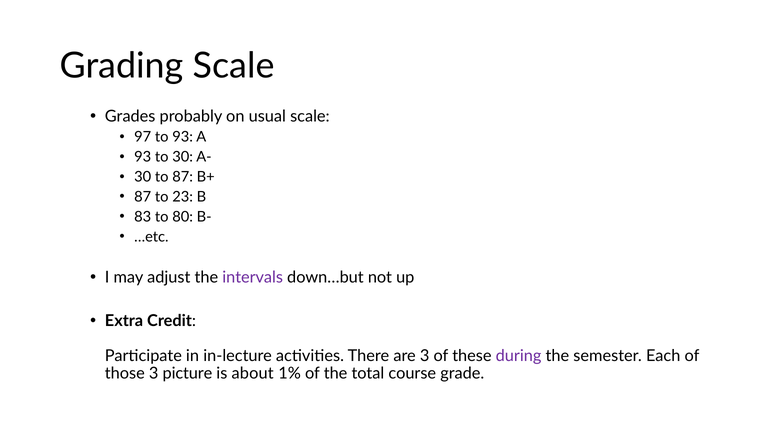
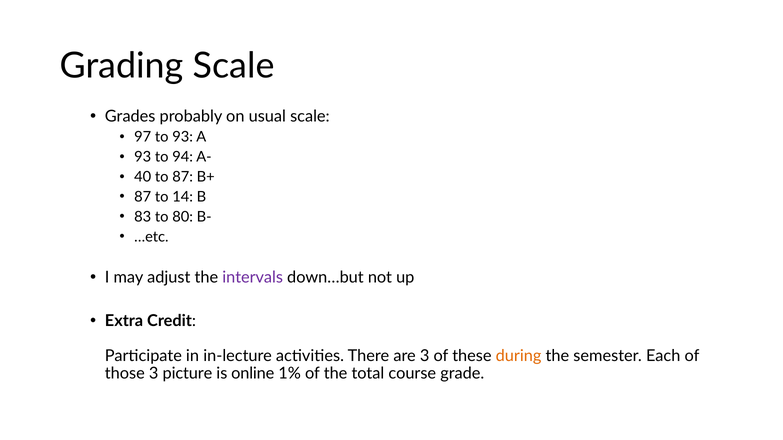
to 30: 30 -> 94 (183, 157)
30: 30 -> 40 (143, 177)
23: 23 -> 14 (183, 197)
during colour: purple -> orange (519, 356)
about: about -> online (253, 374)
